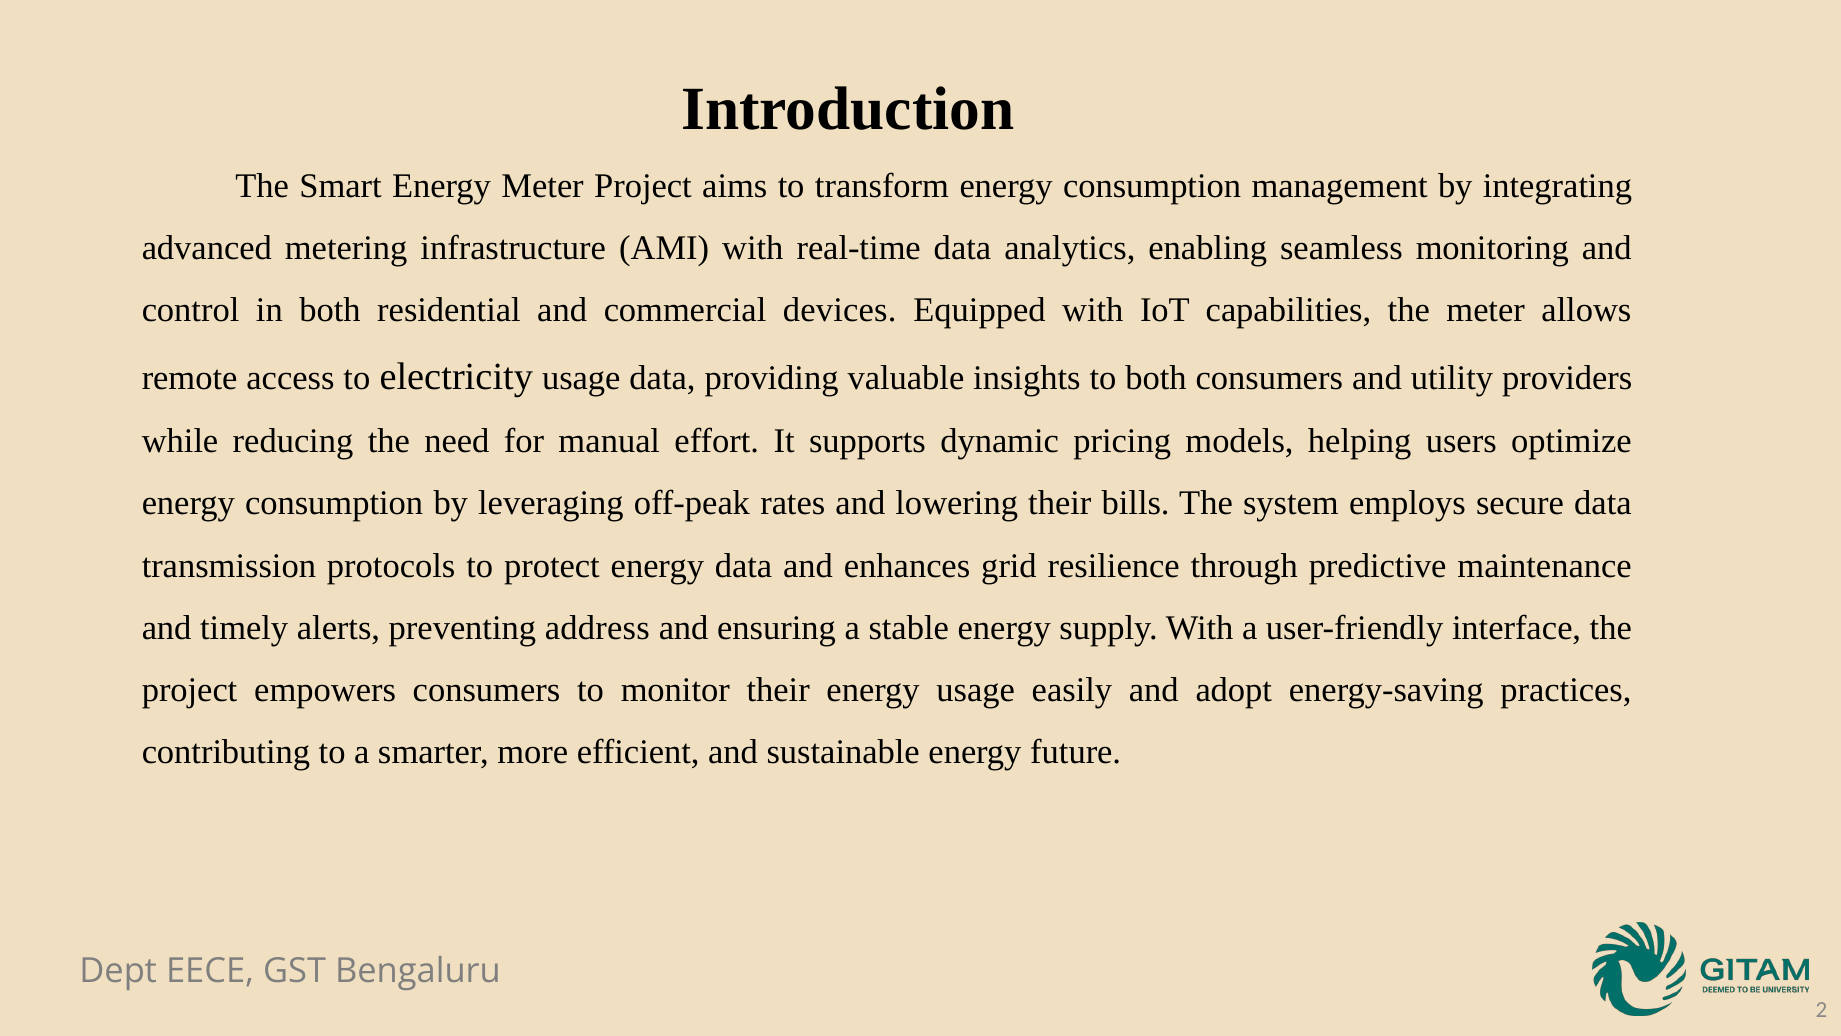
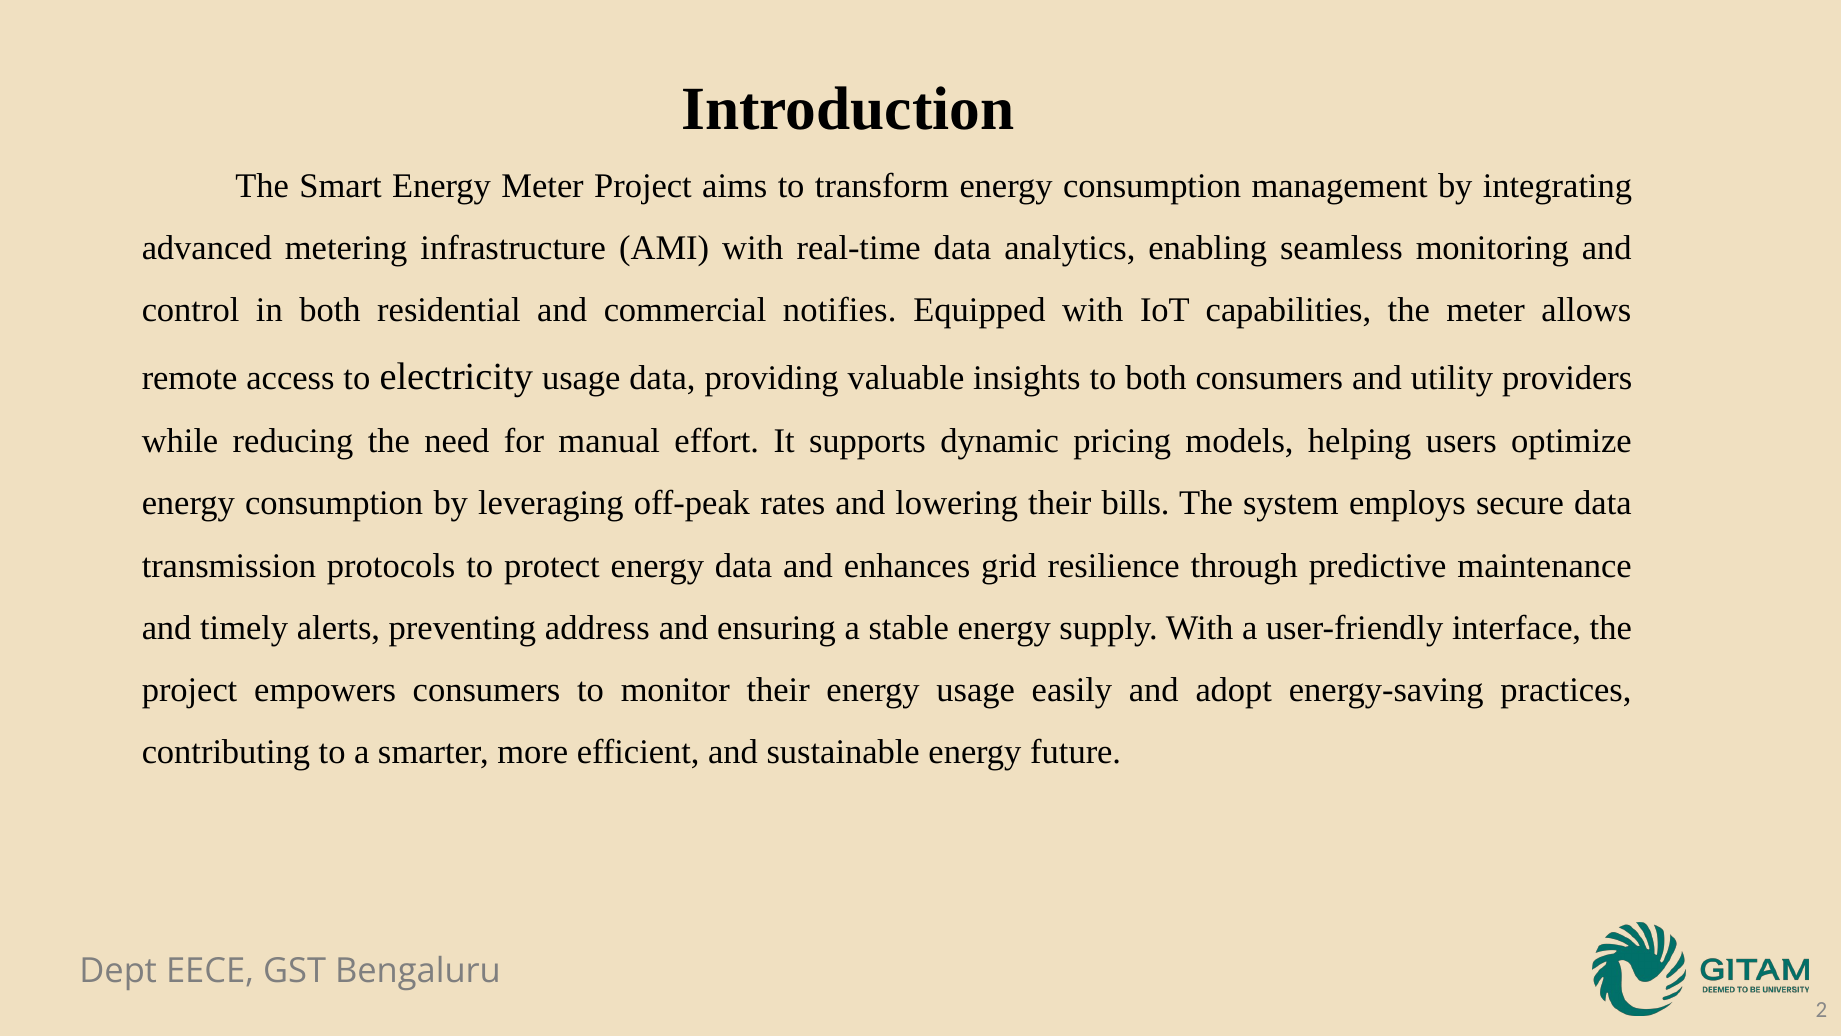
devices: devices -> notifies (840, 310)
